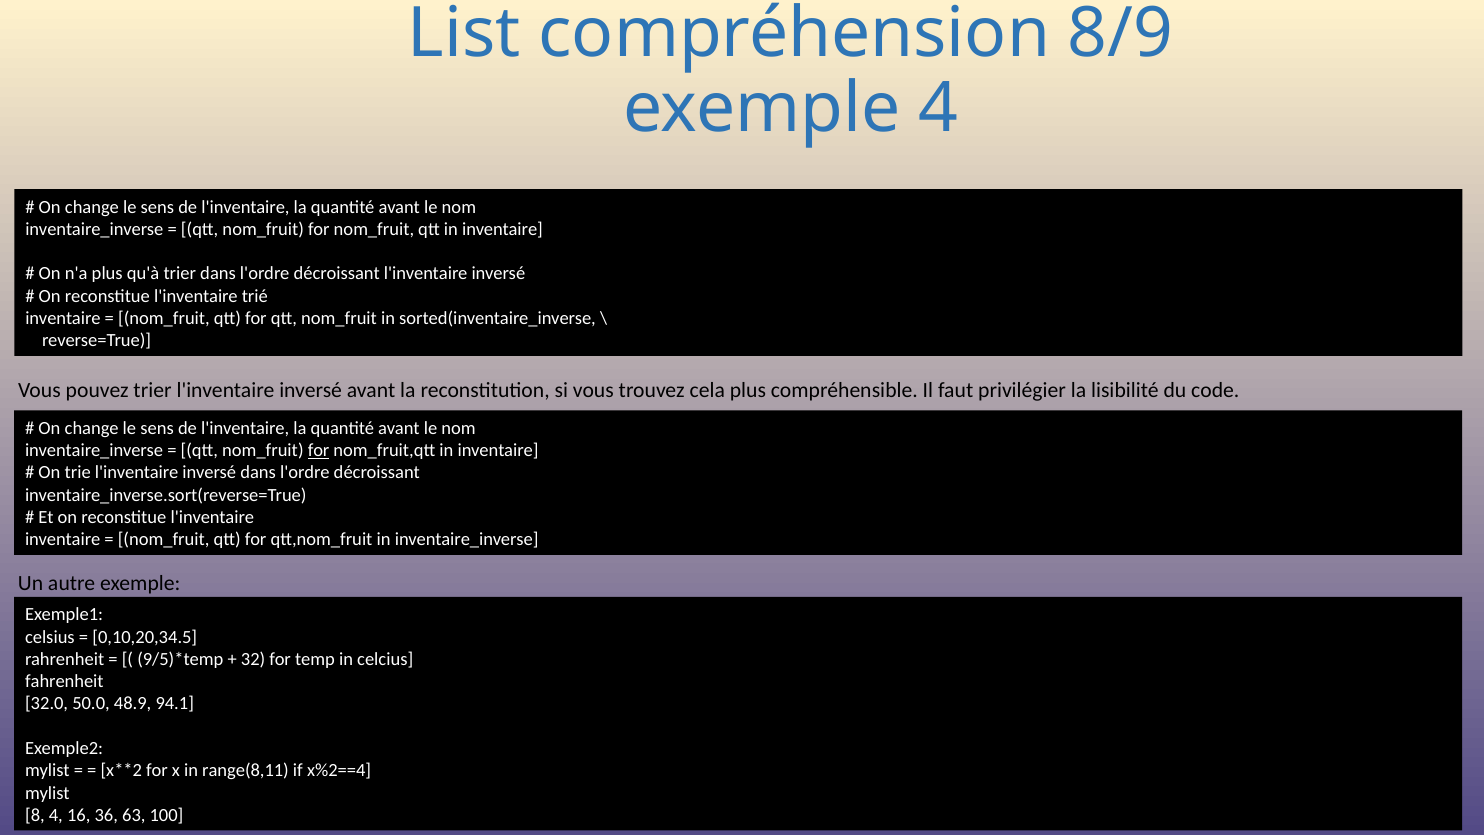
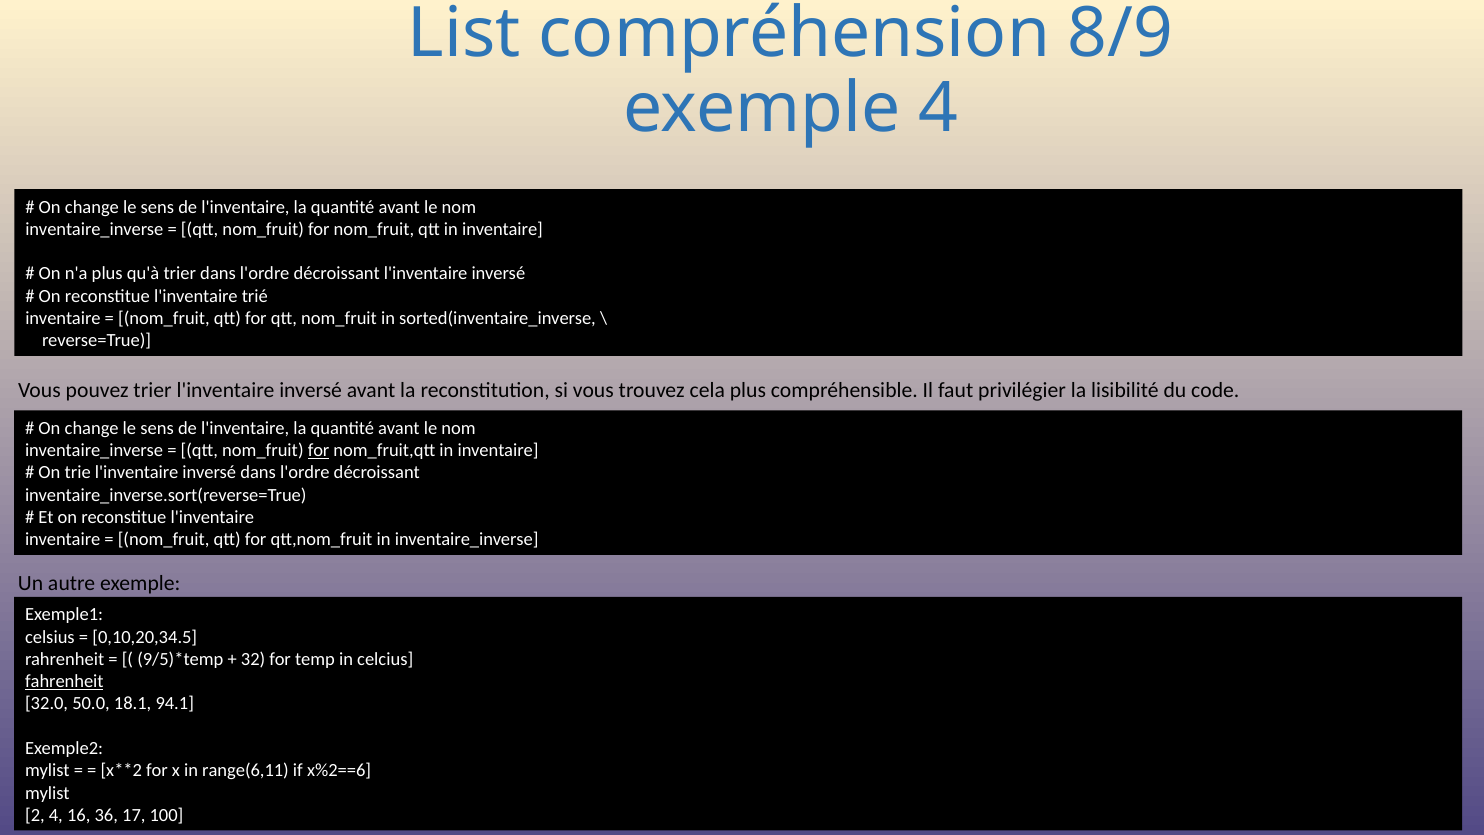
fahrenheit underline: none -> present (64, 681)
48.9: 48.9 -> 18.1 (133, 704)
range(8,11: range(8,11 -> range(6,11 (246, 770)
x%2==4: x%2==4 -> x%2==6 (339, 770)
8: 8 -> 2 (35, 815)
63: 63 -> 17 (134, 815)
